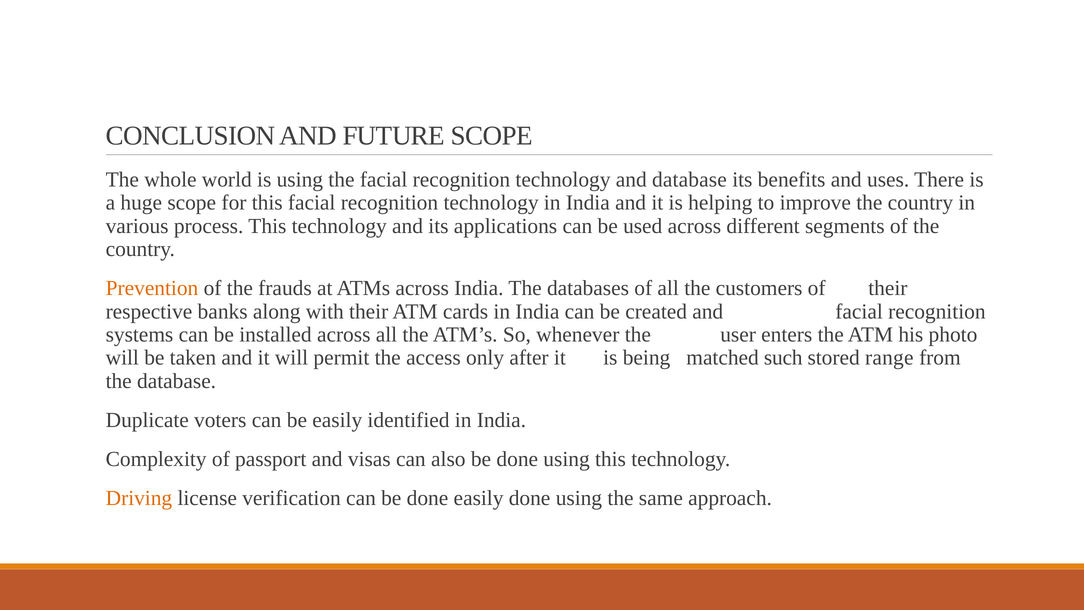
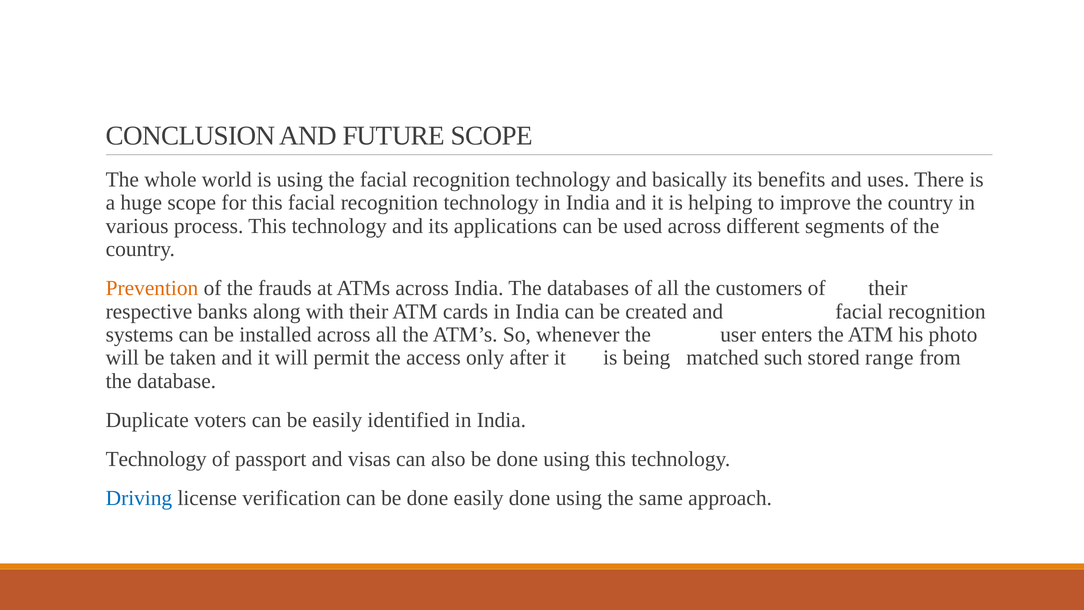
and database: database -> basically (690, 180)
Complexity: Complexity -> Technology (156, 459)
Driving colour: orange -> blue (139, 498)
